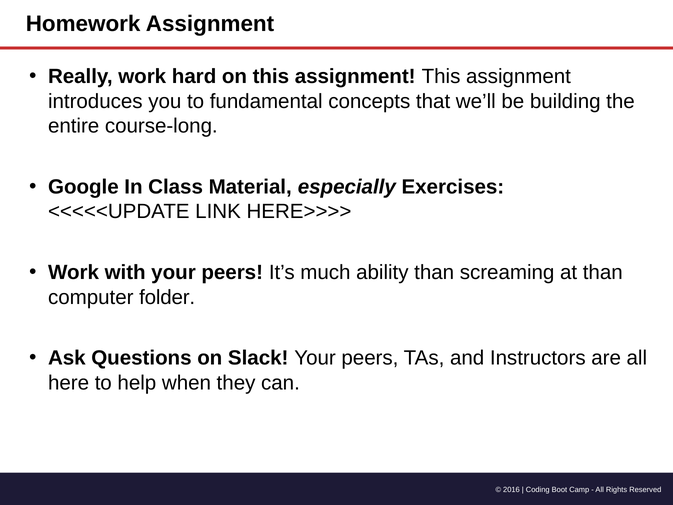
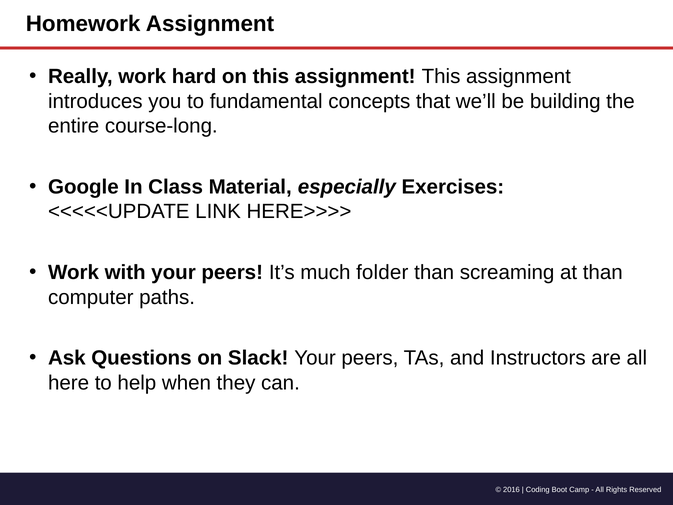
ability: ability -> folder (382, 272)
folder: folder -> paths (167, 297)
